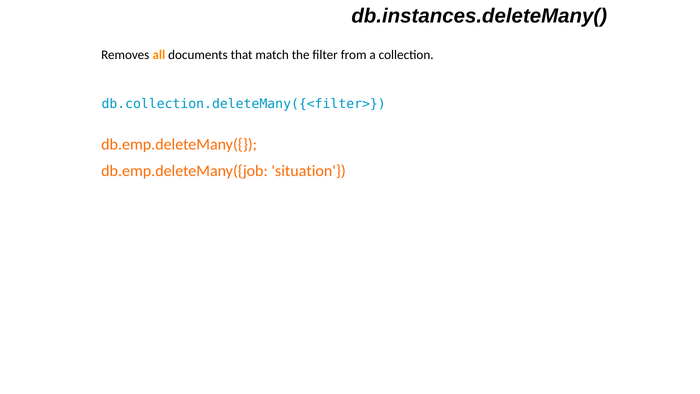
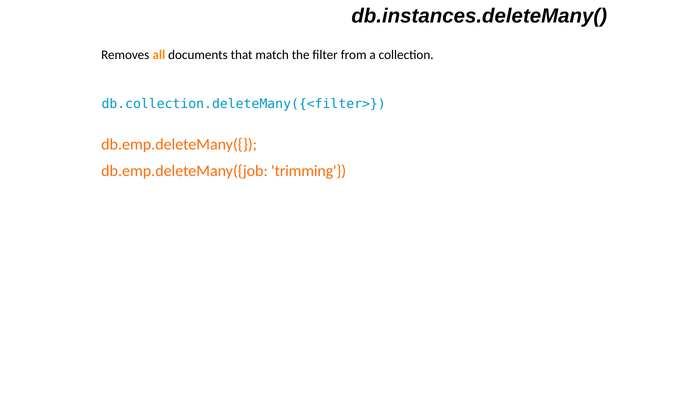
situation: situation -> trimming (309, 171)
